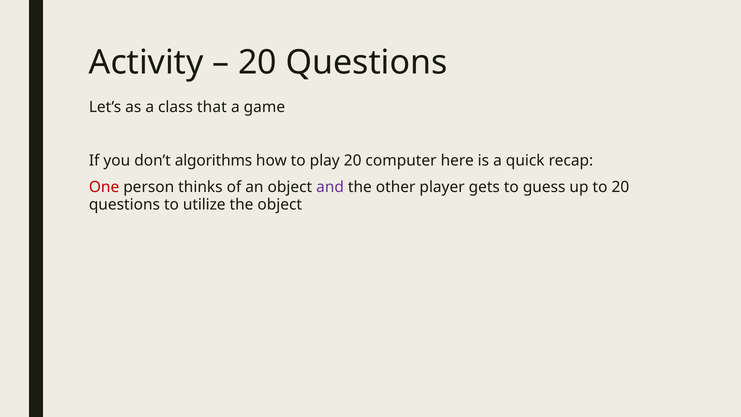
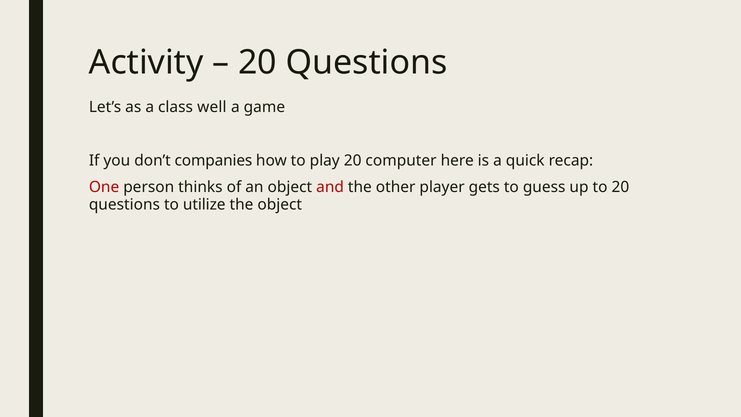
that: that -> well (212, 107)
algorithms: algorithms -> companies (213, 161)
and colour: purple -> red (330, 187)
